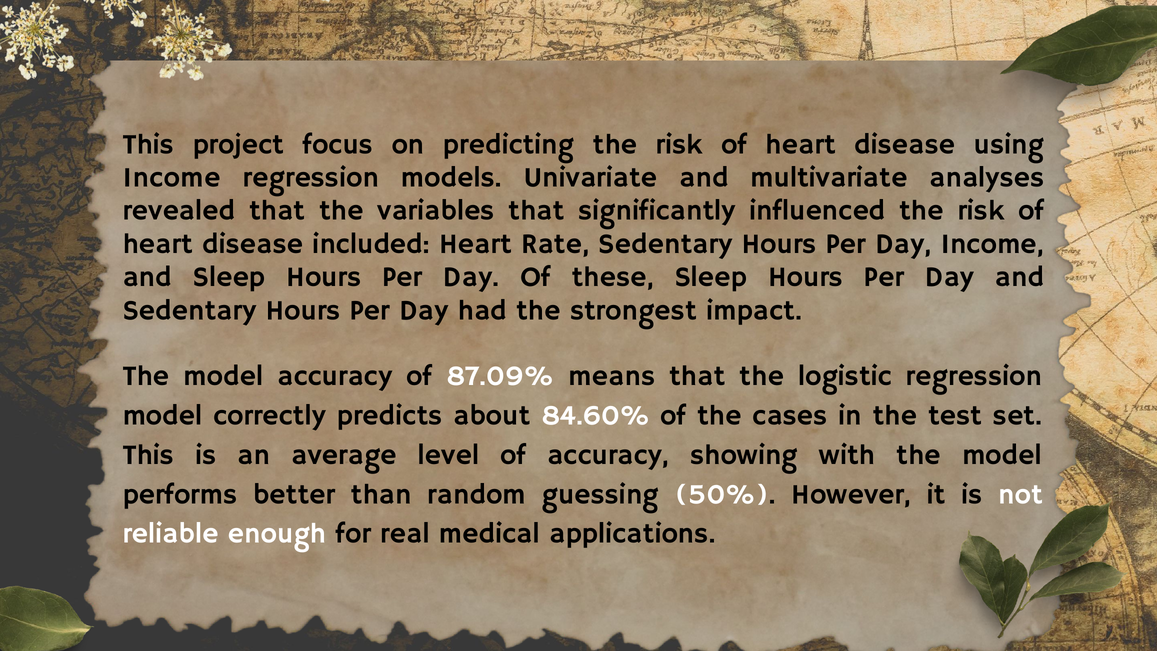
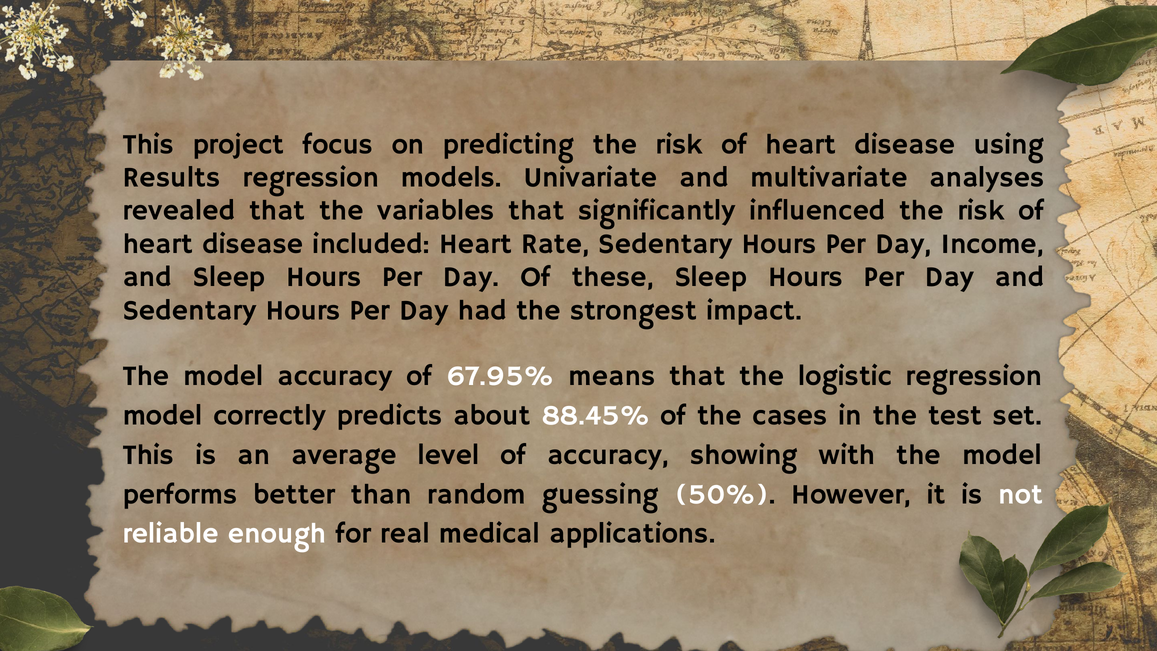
Income: Income -> Results (172, 177)
87.09%: 87.09% -> 67.95% (500, 376)
84.60%: 84.60% -> 88.45% (596, 415)
